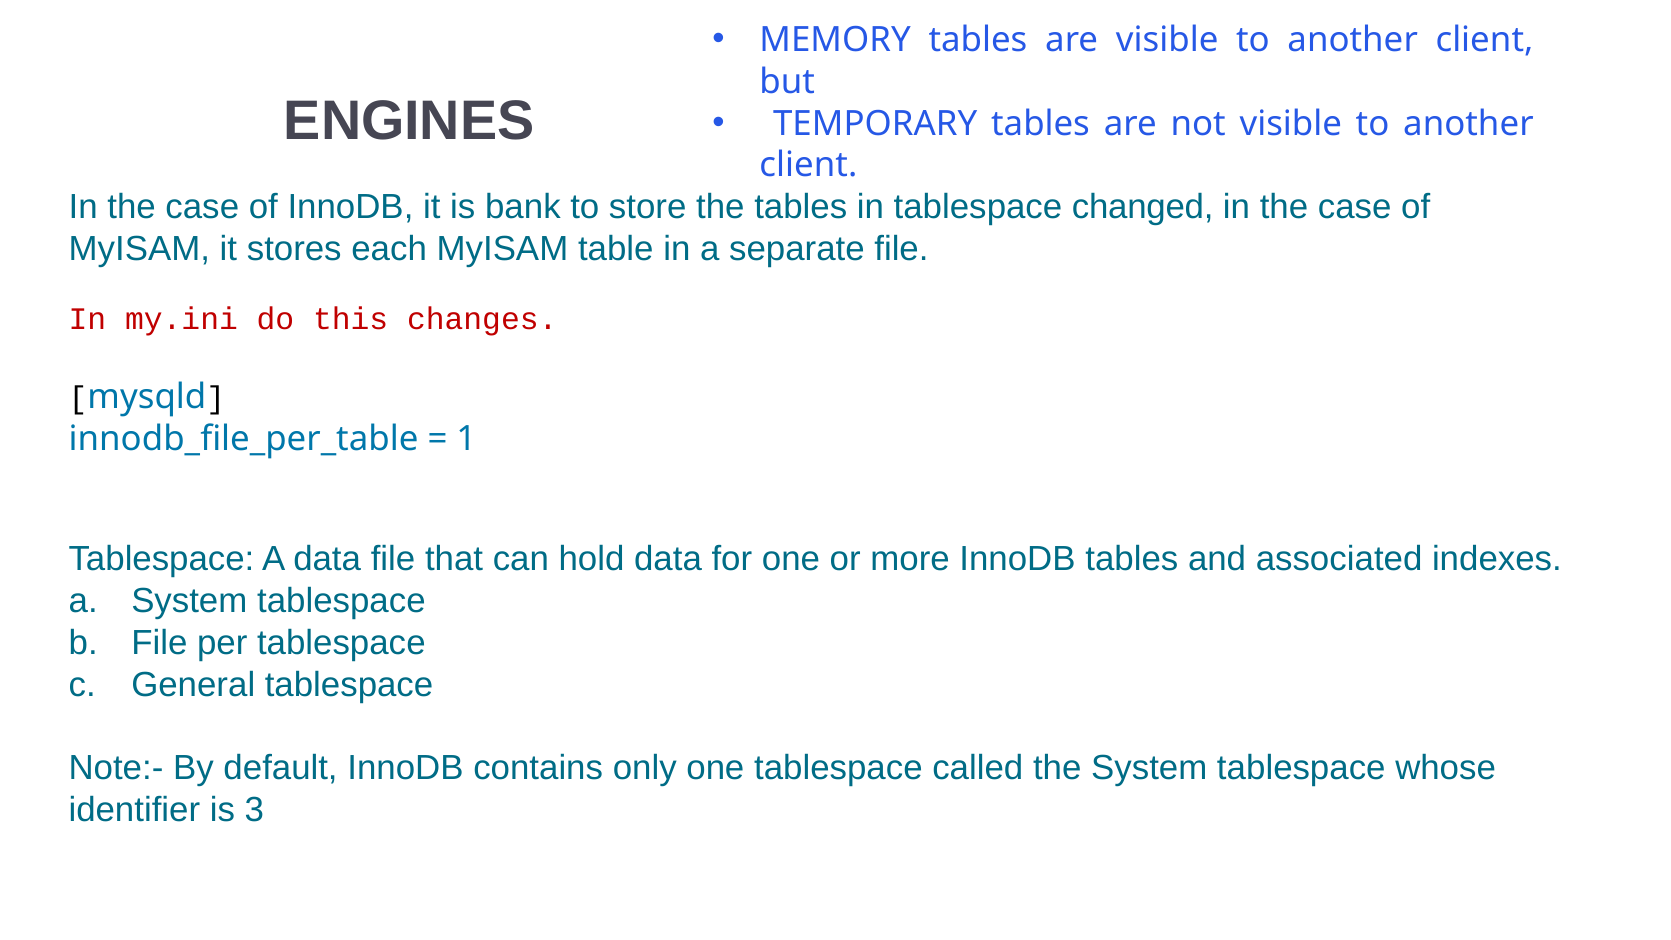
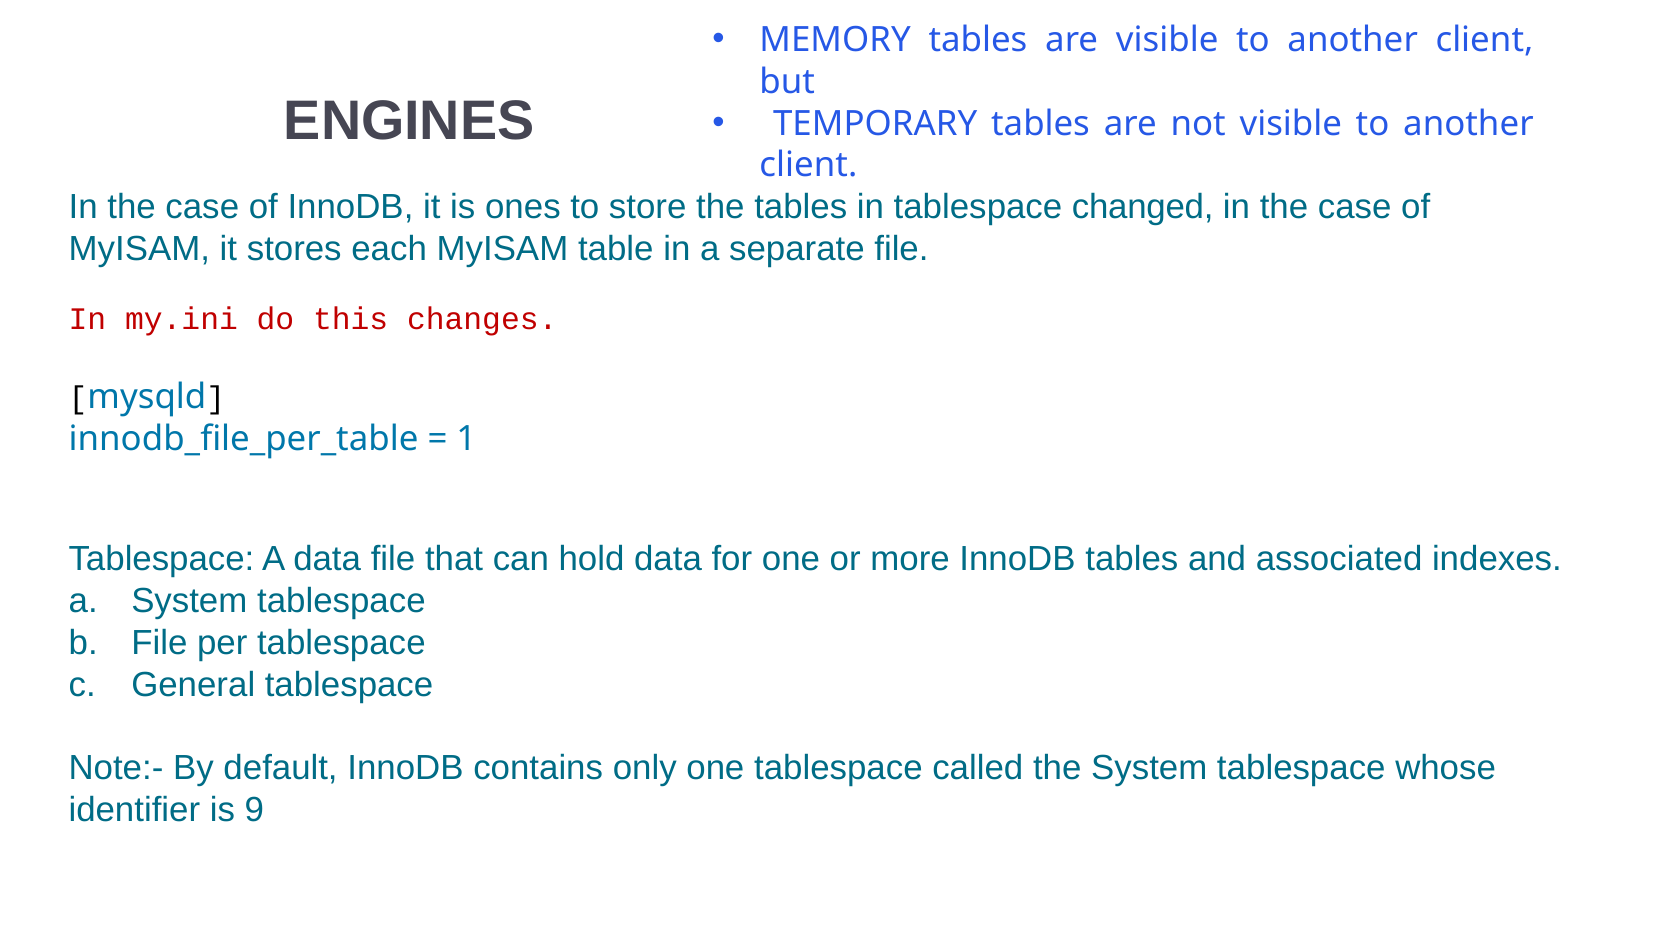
bank: bank -> ones (523, 207)
3: 3 -> 9 (254, 810)
